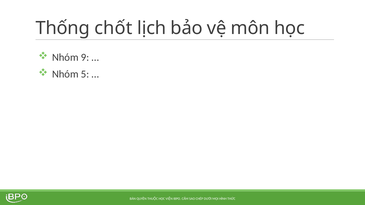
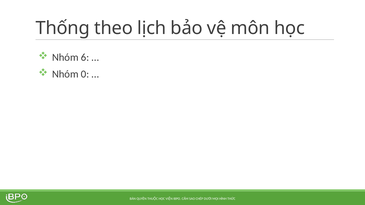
chốt: chốt -> theo (114, 28)
9: 9 -> 6 (85, 57)
5: 5 -> 0 (85, 74)
